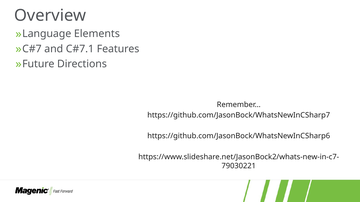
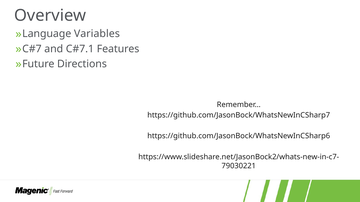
Elements: Elements -> Variables (97, 34)
